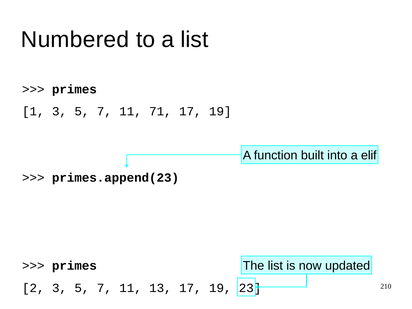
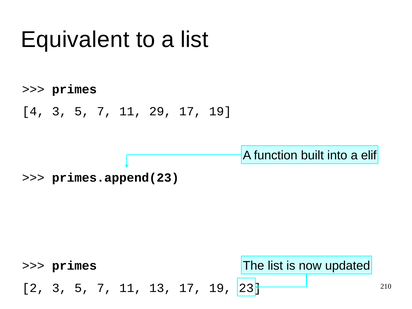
Numbered: Numbered -> Equivalent (75, 40)
1: 1 -> 4 (33, 111)
71: 71 -> 29 (160, 111)
